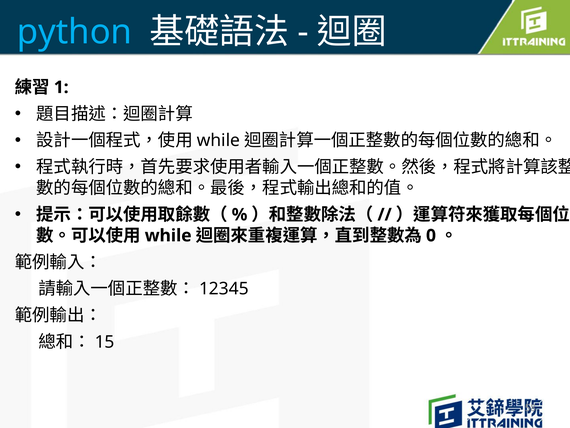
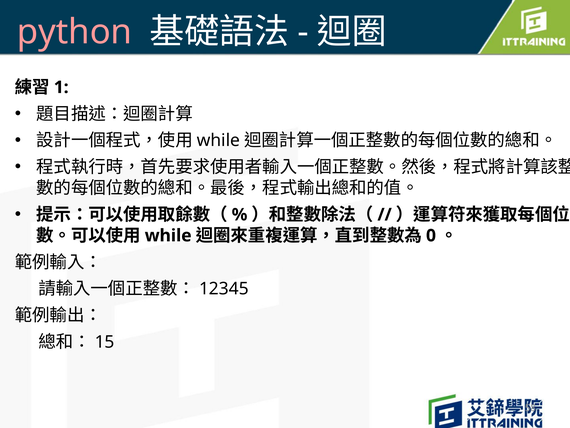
python colour: light blue -> pink (75, 32)
